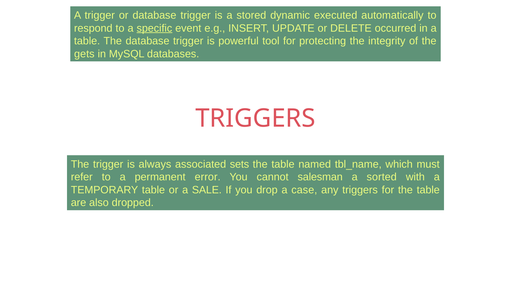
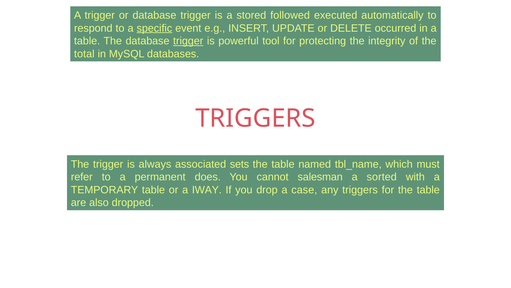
dynamic: dynamic -> followed (290, 15)
trigger underline: none -> present (188, 41)
gets: gets -> total (84, 54)
error: error -> does (208, 177)
SALE: SALE -> IWAY (207, 190)
